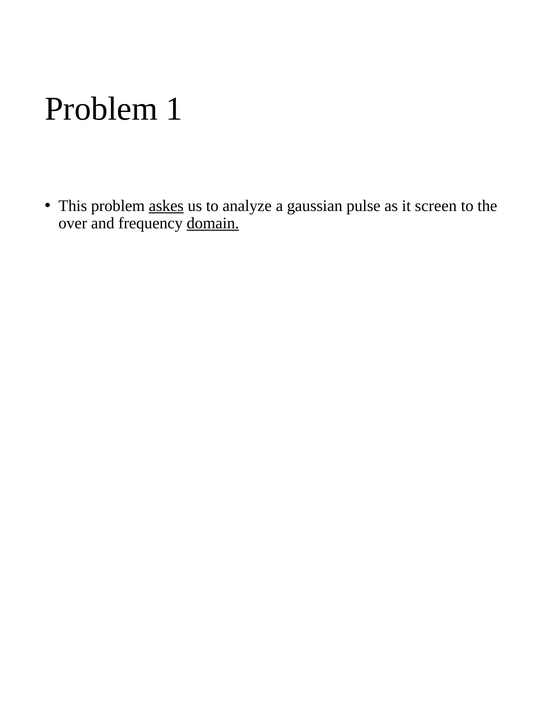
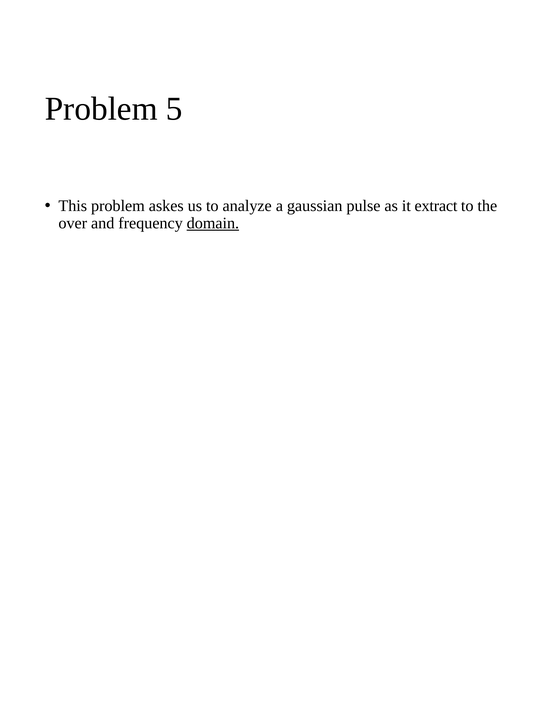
1: 1 -> 5 (174, 109)
askes underline: present -> none (166, 206)
screen: screen -> extract (436, 206)
